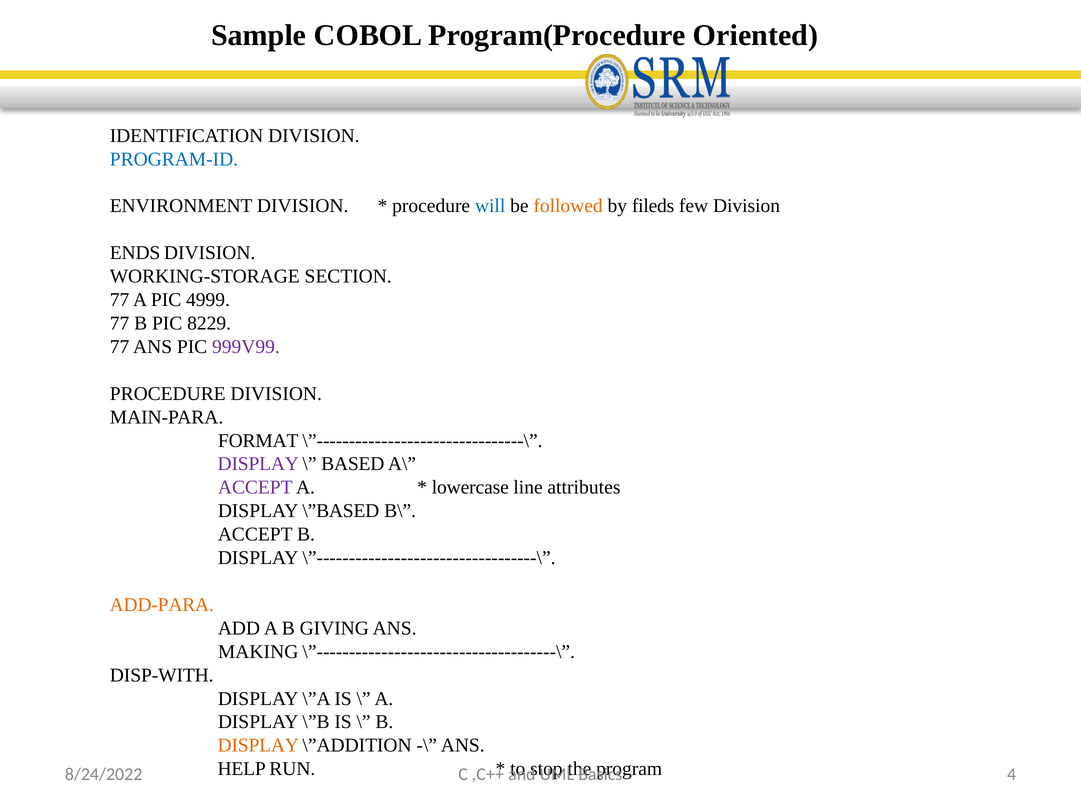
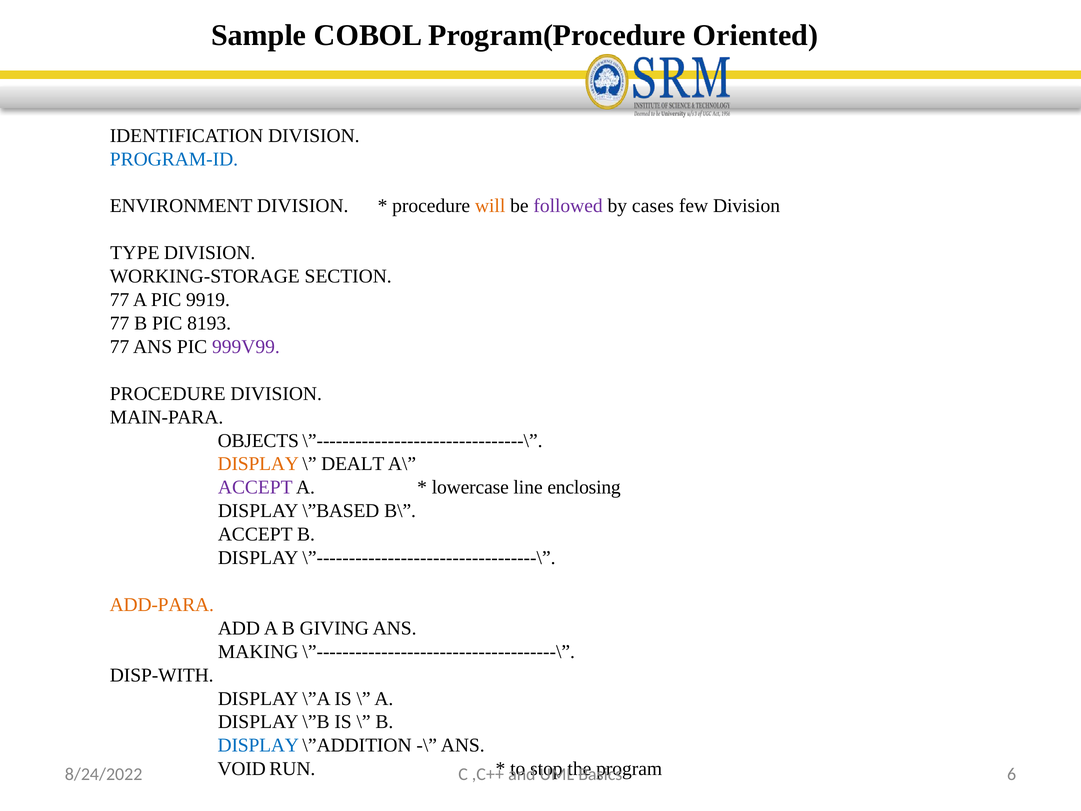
will colour: blue -> orange (490, 206)
followed colour: orange -> purple (568, 206)
fileds: fileds -> cases (653, 206)
ENDS: ENDS -> TYPE (135, 253)
4999: 4999 -> 9919 (208, 300)
8229: 8229 -> 8193 (209, 323)
FORMAT: FORMAT -> OBJECTS (258, 440)
DISPLAY colour: purple -> orange (258, 464)
BASED: BASED -> DEALT (353, 464)
attributes: attributes -> enclosing (584, 487)
DISPLAY colour: orange -> blue (258, 745)
HELP: HELP -> VOID (242, 769)
4: 4 -> 6 (1012, 774)
